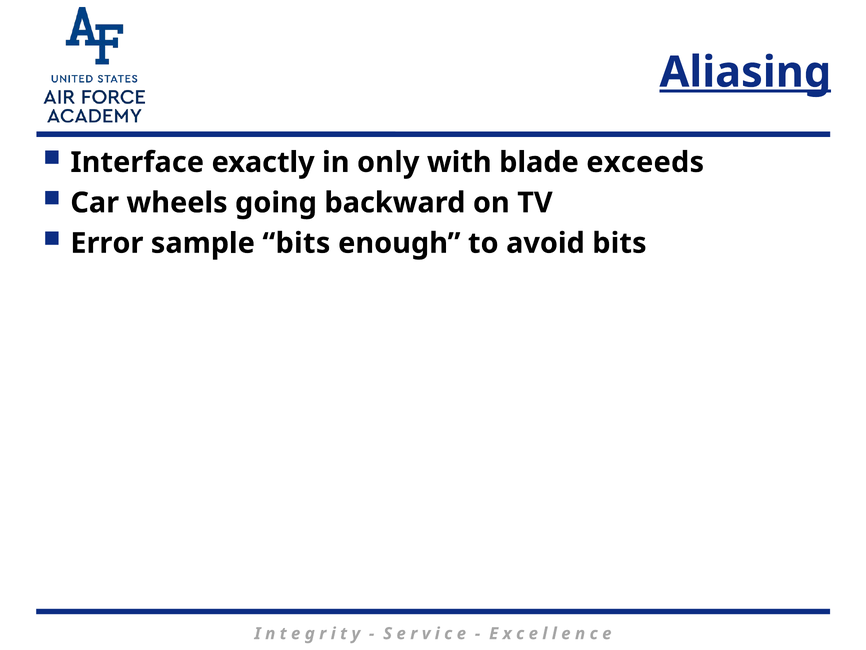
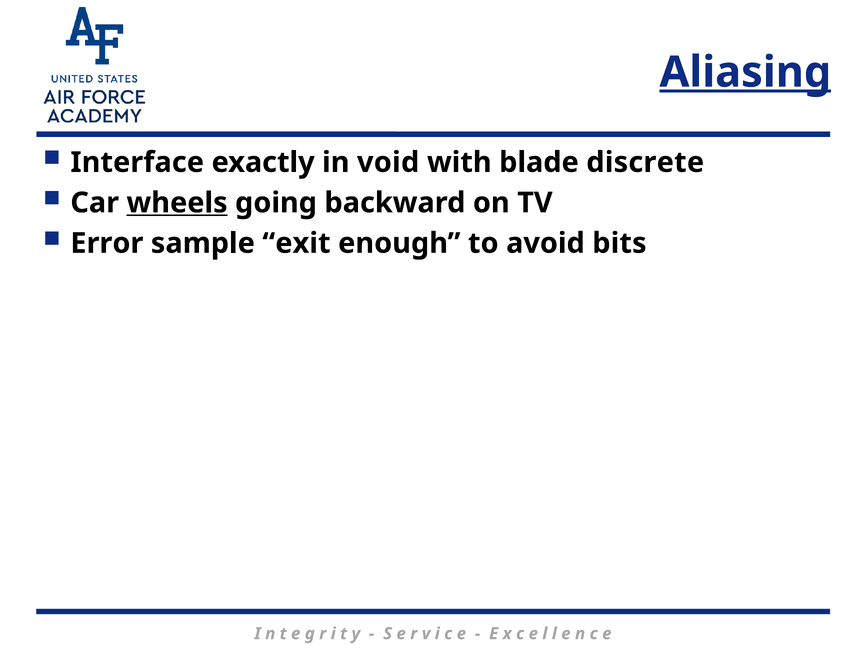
only: only -> void (388, 162)
exceeds: exceeds -> discrete (645, 162)
wheels underline: none -> present (177, 203)
sample bits: bits -> exit (296, 243)
